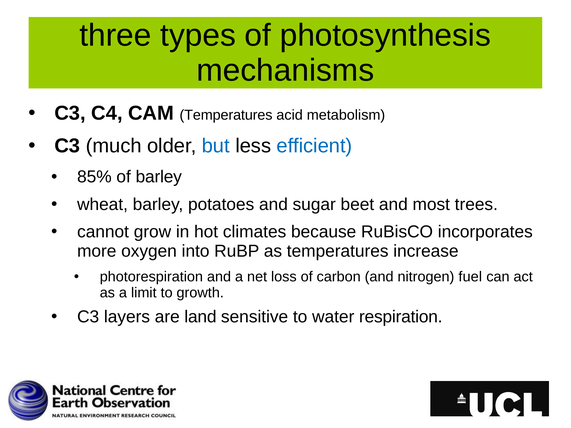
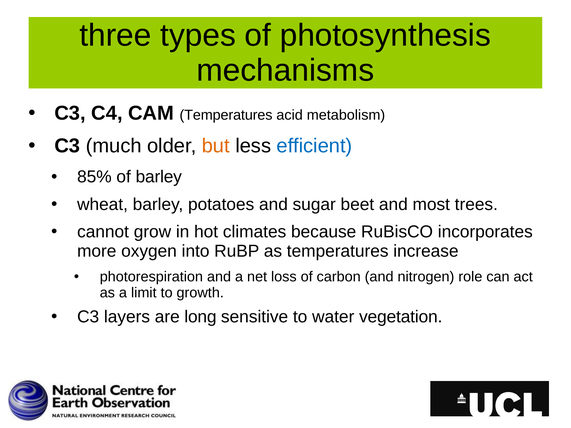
but colour: blue -> orange (216, 146)
fuel: fuel -> role (470, 277)
land: land -> long (200, 317)
respiration: respiration -> vegetation (401, 317)
